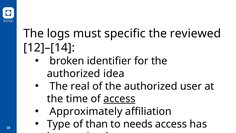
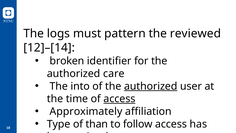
specific: specific -> pattern (125, 33)
idea: idea -> care (114, 73)
real: real -> into (80, 86)
authorized underline: none -> present (151, 86)
needs: needs -> follow (138, 124)
